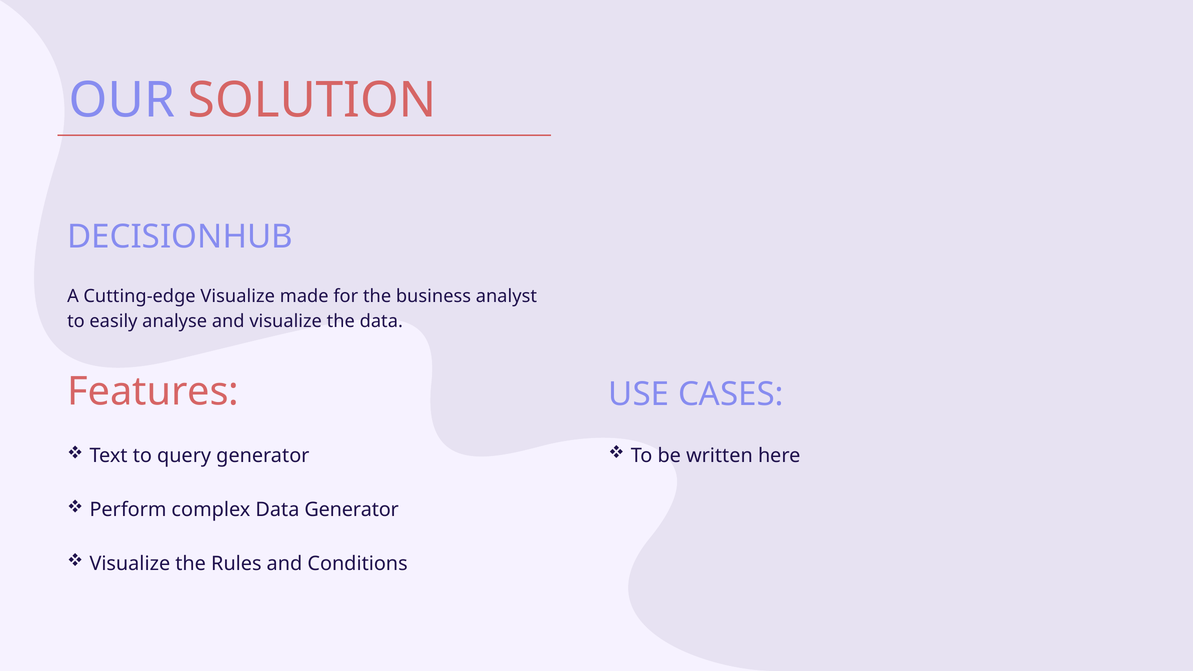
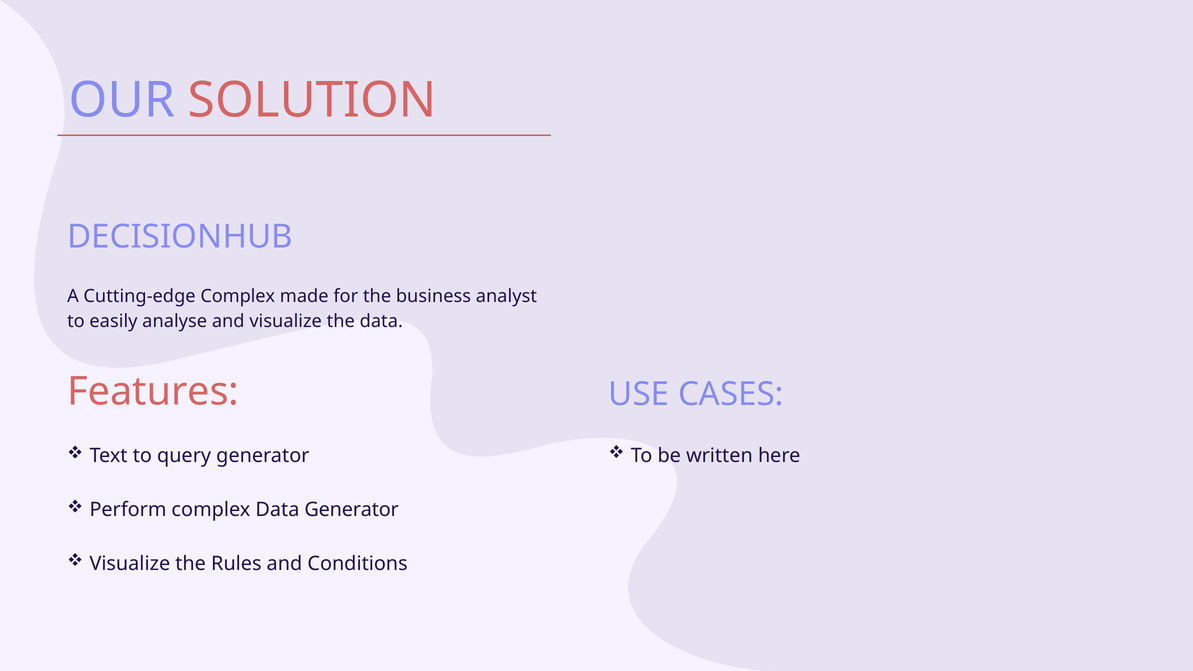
Cutting-edge Visualize: Visualize -> Complex (238, 296)
